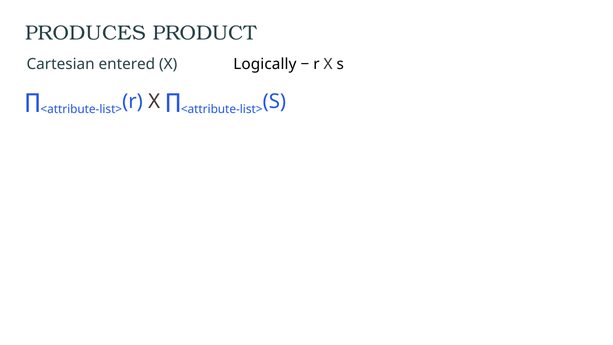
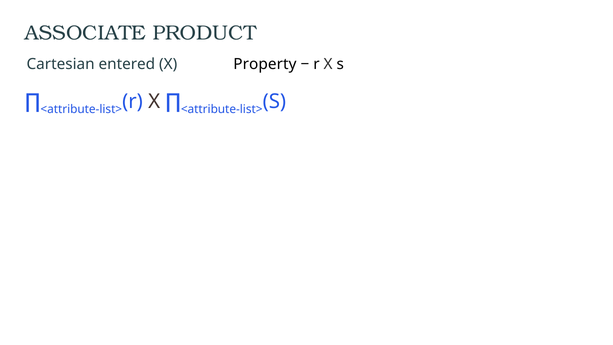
PRODUCES: PRODUCES -> ASSOCIATE (85, 33)
Logically: Logically -> Property (265, 64)
